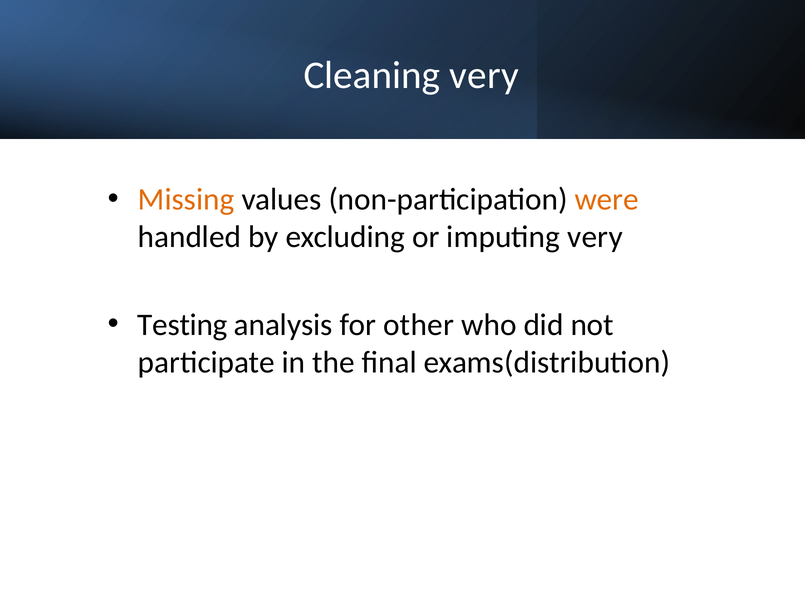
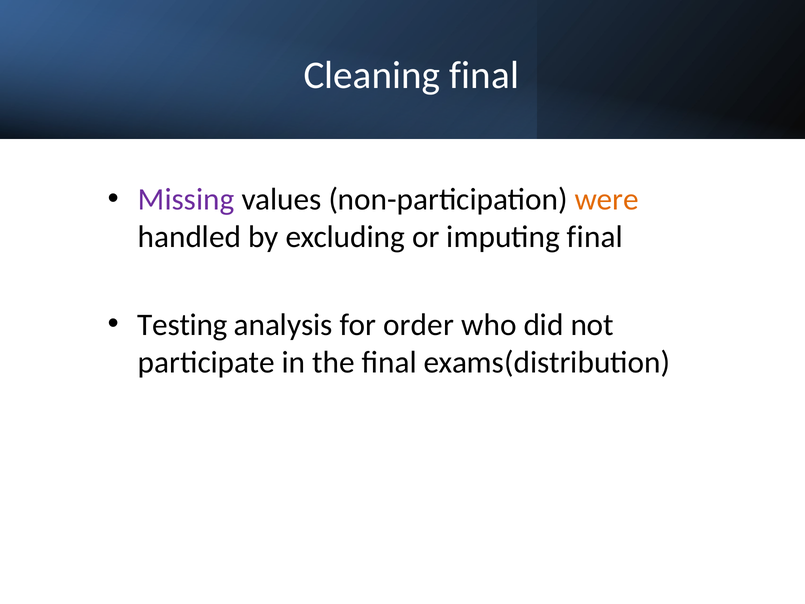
Cleaning very: very -> final (484, 75)
Missing colour: orange -> purple (186, 200)
imputing very: very -> final (595, 237)
other: other -> order (419, 325)
